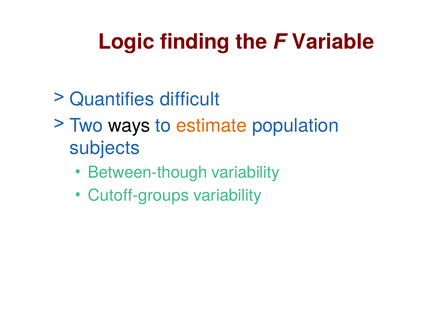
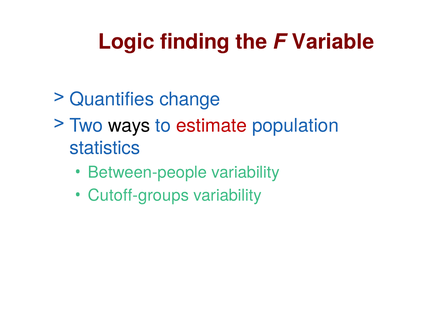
difficult: difficult -> change (190, 99)
estimate colour: orange -> red (211, 126)
subjects: subjects -> statistics (105, 148)
Between-though: Between-though -> Between-people (148, 172)
